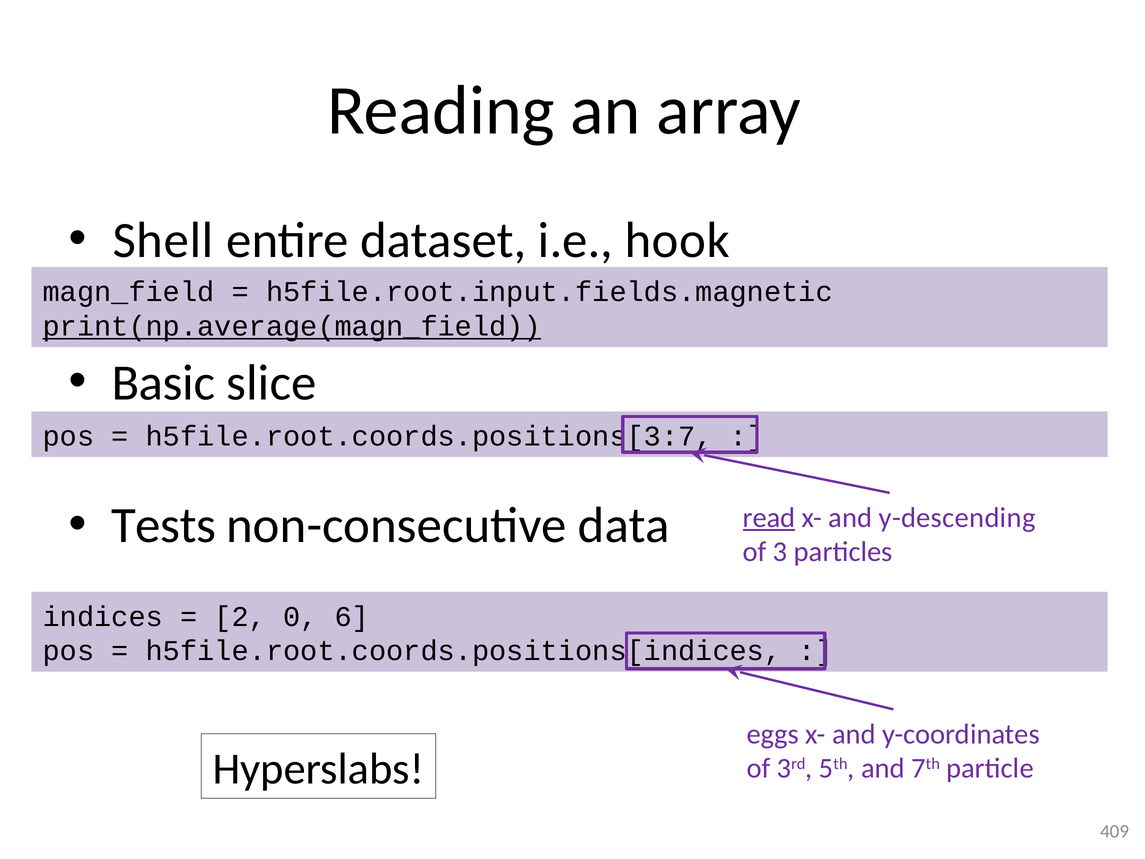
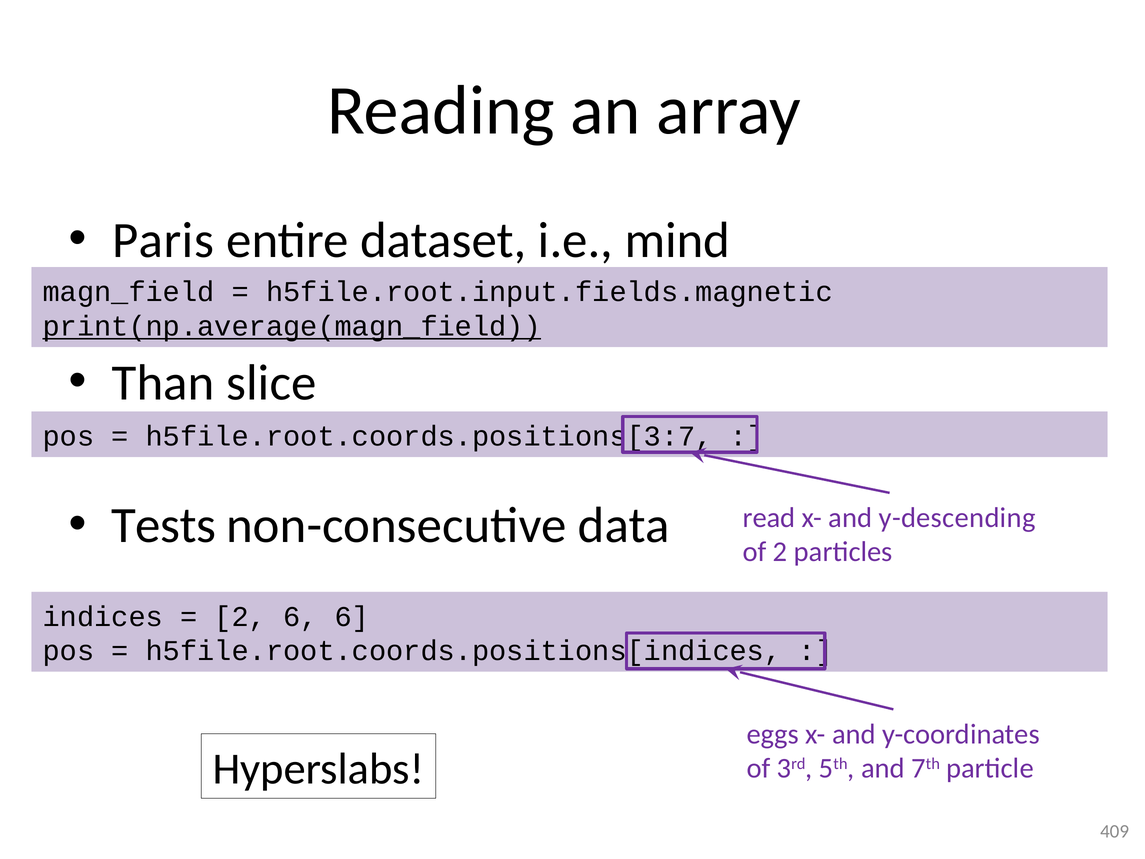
Shell: Shell -> Paris (163, 240)
hook: hook -> mind (677, 240)
Basic: Basic -> Than (163, 383)
read underline: present -> none (769, 517)
of 3: 3 -> 2 (780, 552)
2 0: 0 -> 6 (300, 616)
